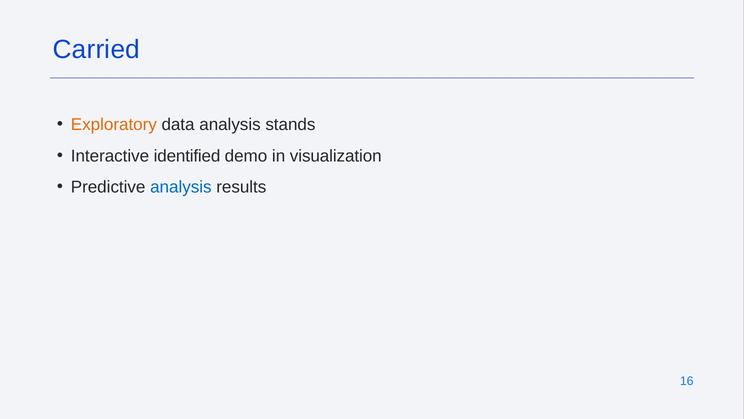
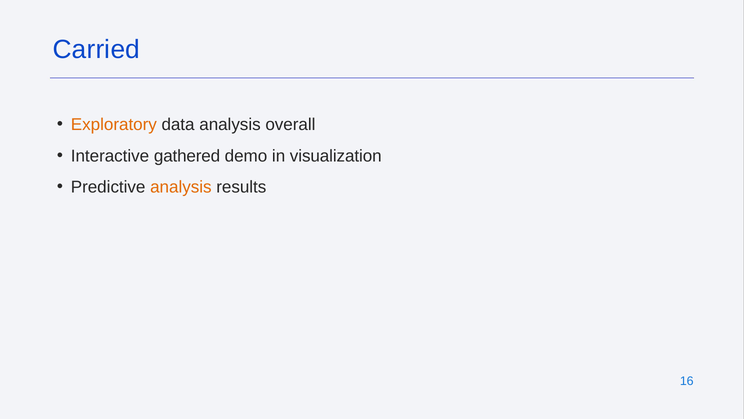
stands: stands -> overall (290, 124)
identified: identified -> gathered (187, 156)
analysis colour: blue -> orange (181, 187)
